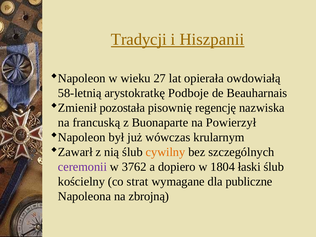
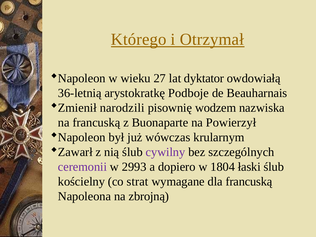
Tradycji: Tradycji -> Którego (139, 39)
Hiszpanii: Hiszpanii -> Otrzymał (212, 39)
opierała: opierała -> dyktator (204, 78)
58-letnią: 58-letnią -> 36-letnią (80, 93)
pozostała: pozostała -> narodzili (122, 108)
regencję: regencję -> wodzem (216, 108)
cywilny colour: orange -> purple (165, 152)
3762: 3762 -> 2993 (134, 167)
dla publiczne: publiczne -> francuską (249, 182)
